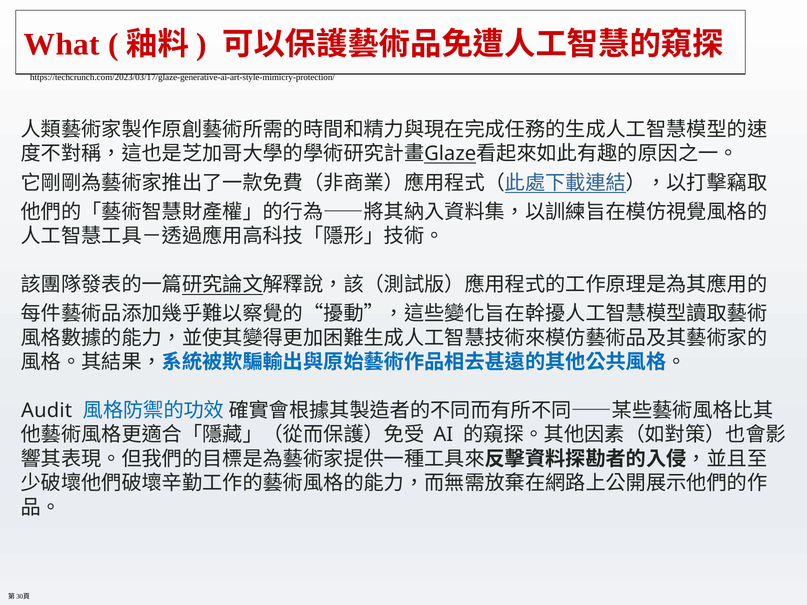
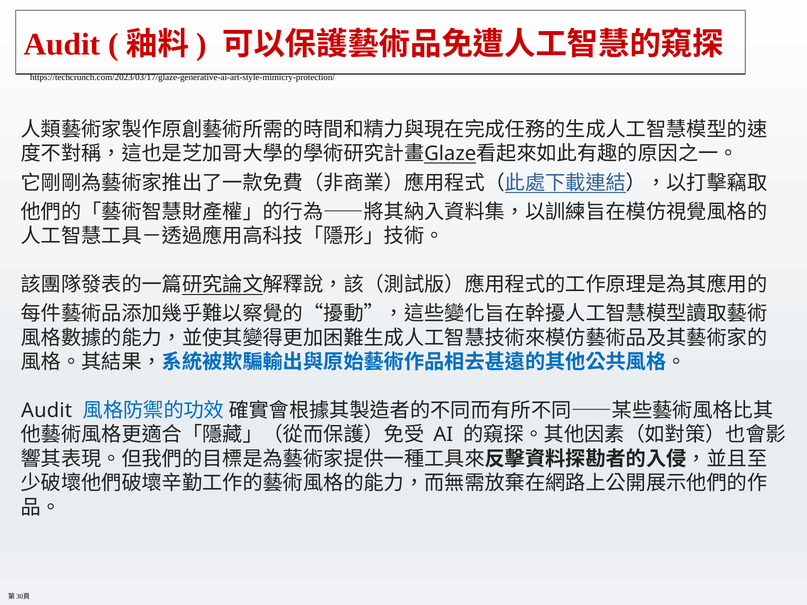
What: What -> Audit (62, 44)
